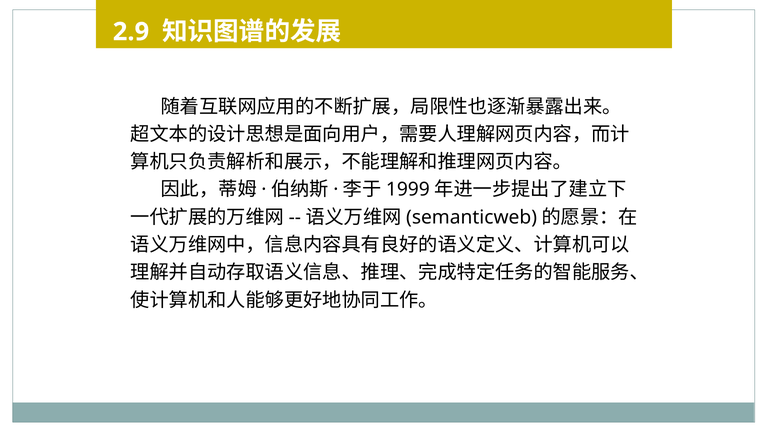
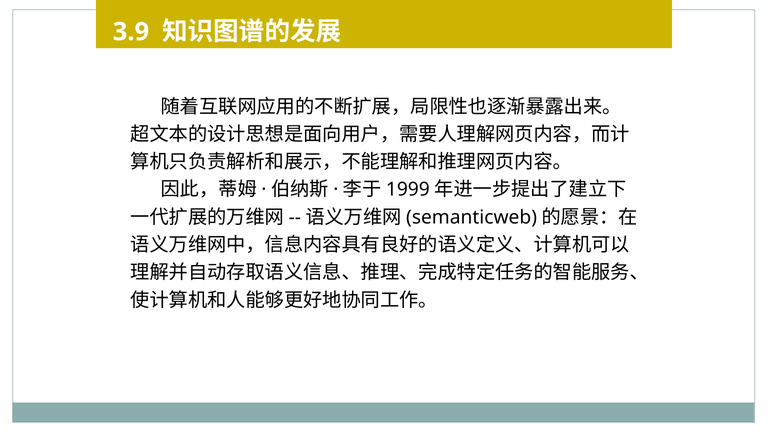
2.9: 2.9 -> 3.9 (131, 32)
